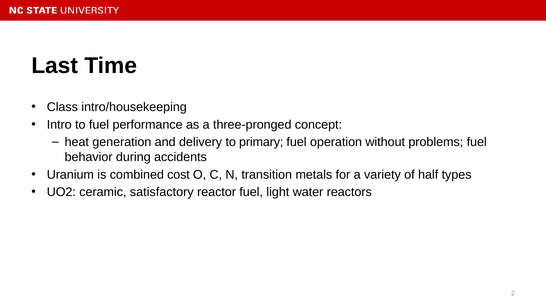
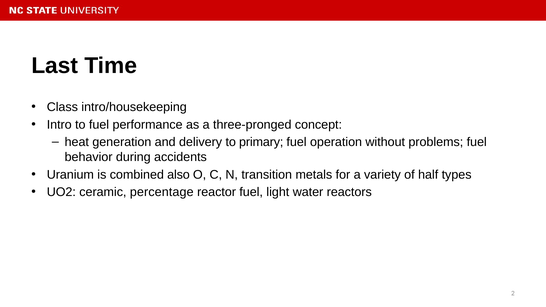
cost: cost -> also (178, 175)
satisfactory: satisfactory -> percentage (162, 192)
